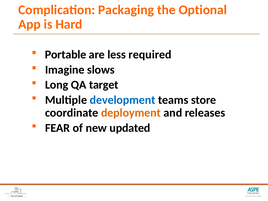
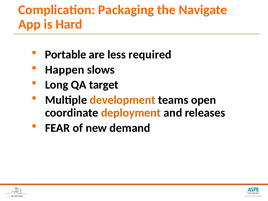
Optional: Optional -> Navigate (203, 10)
Imagine: Imagine -> Happen (65, 70)
development colour: blue -> orange (123, 100)
store: store -> open (204, 100)
updated: updated -> demand (130, 128)
